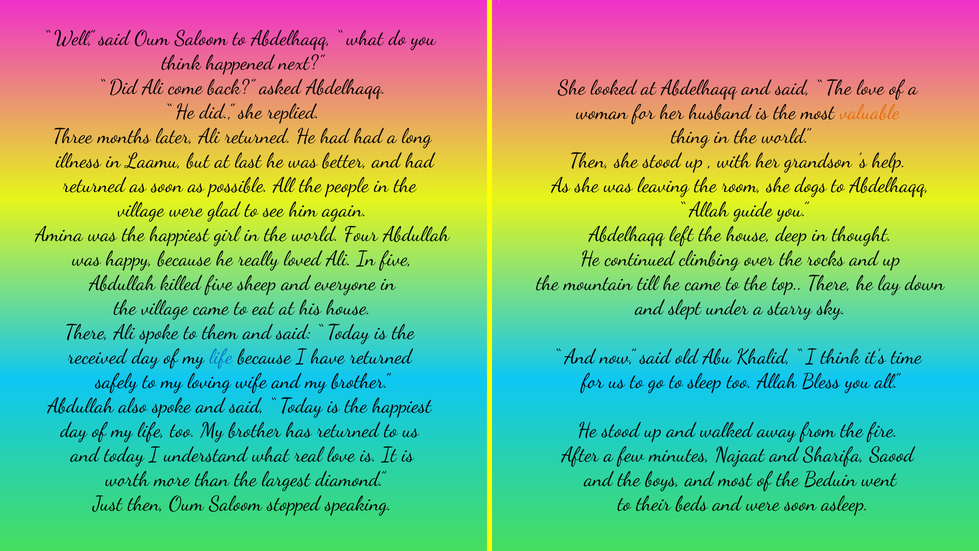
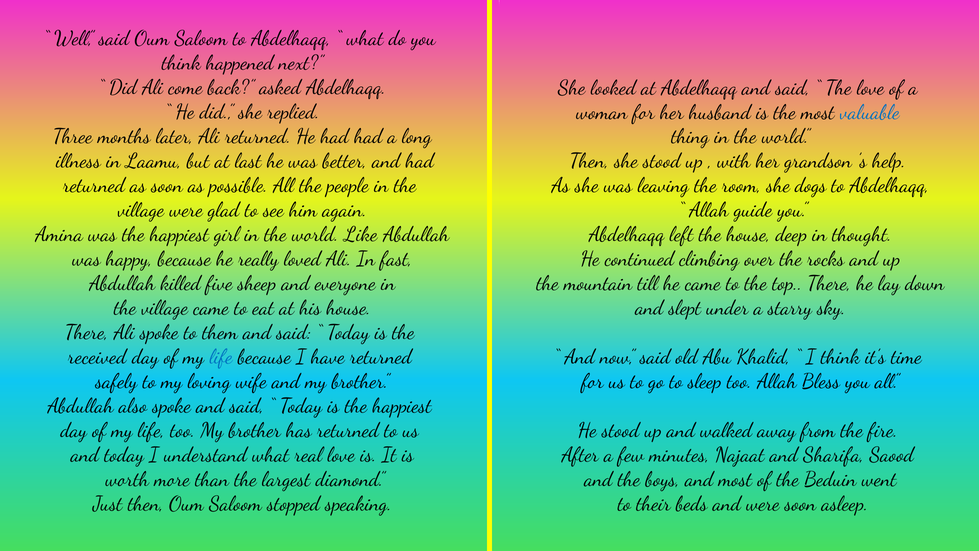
valuable colour: orange -> blue (870, 112)
Four: Four -> Like (361, 234)
In five: five -> fast (396, 258)
